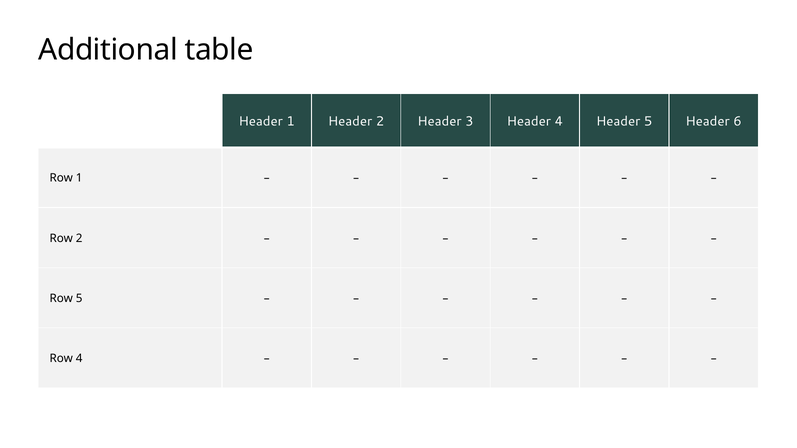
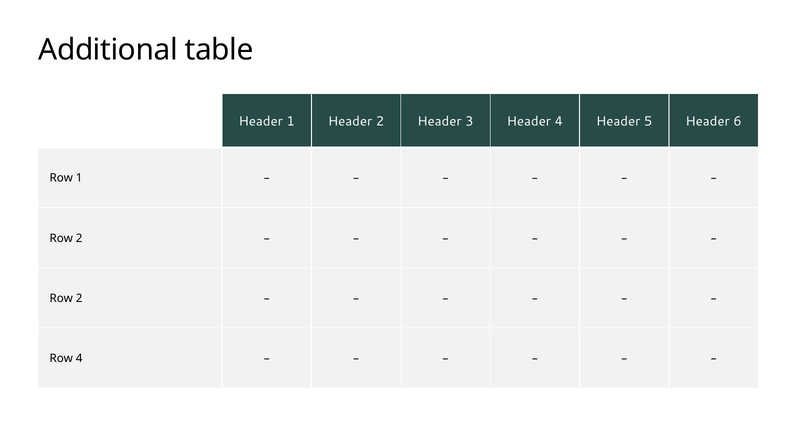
5: 5 -> 2 (79, 299)
